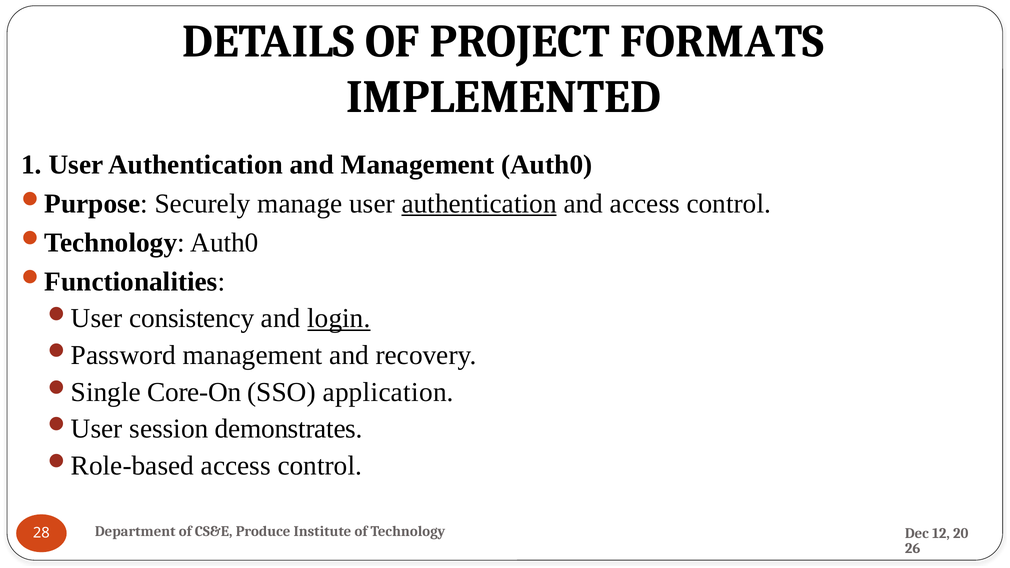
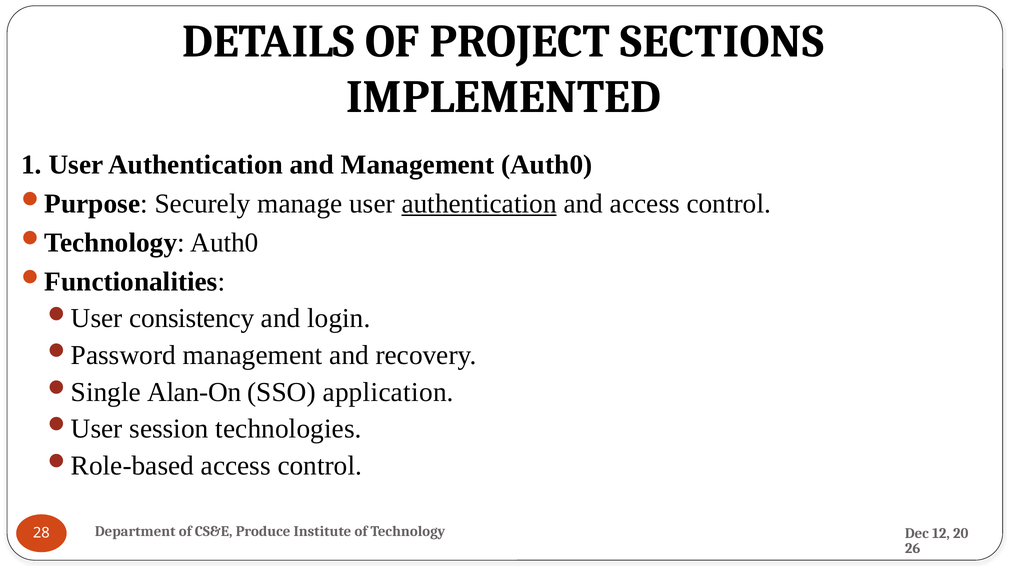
FORMATS: FORMATS -> SECTIONS (722, 42)
login underline: present -> none (339, 318)
Core-On: Core-On -> Alan-On (194, 392)
demonstrates: demonstrates -> technologies (289, 429)
